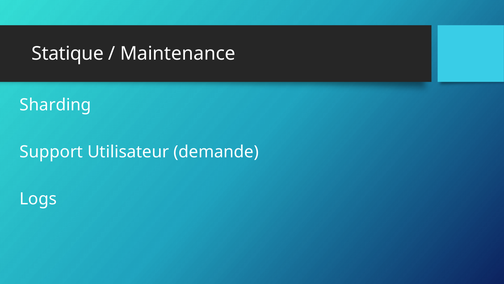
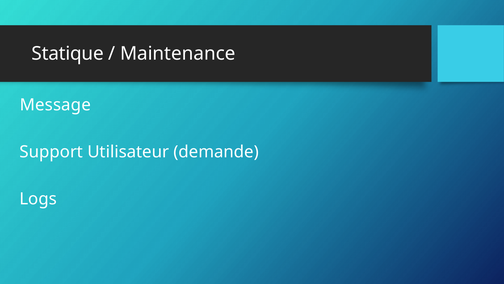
Sharding: Sharding -> Message (55, 105)
